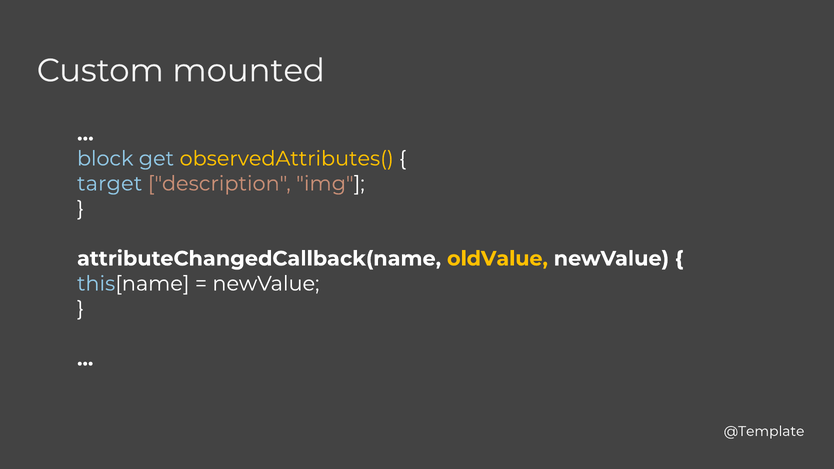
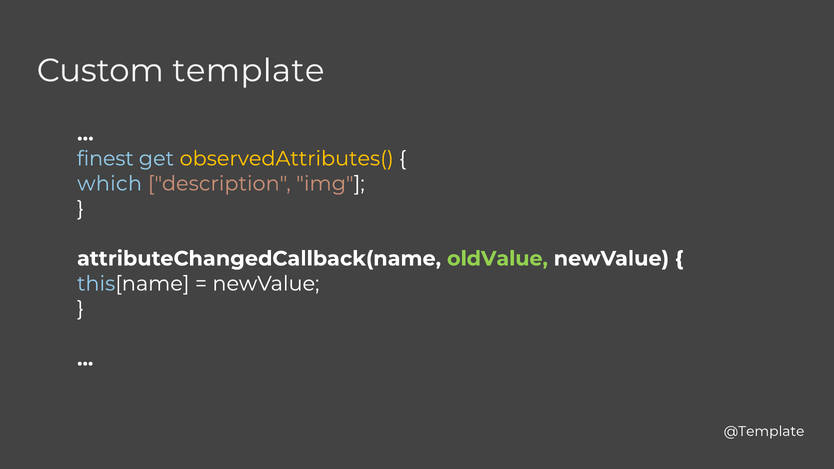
mounted: mounted -> template (248, 71)
block: block -> finest (105, 159)
target: target -> which (110, 184)
oldValue colour: yellow -> light green (497, 259)
